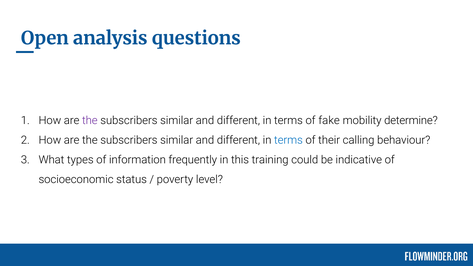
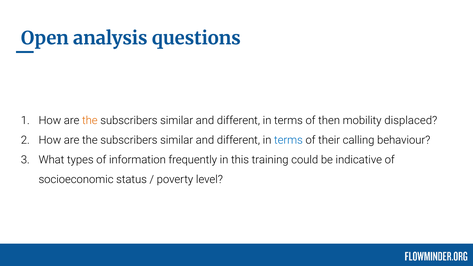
the colour: purple -> orange (90, 120)
fake: fake -> then (329, 120)
determine: determine -> displaced (411, 120)
